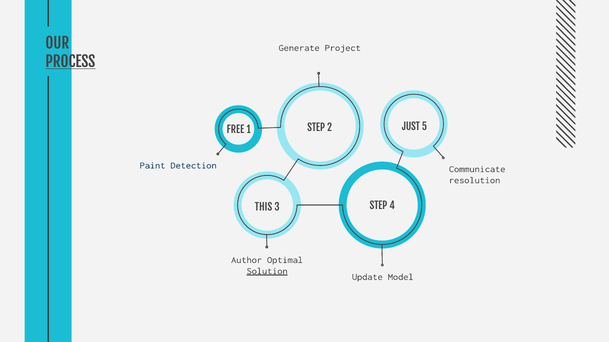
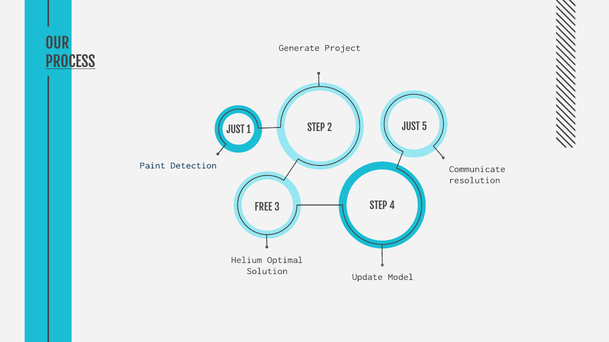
FREE: FREE -> JUST (236, 130)
THIS: THIS -> FREE (263, 208)
Author: Author -> Helium (247, 260)
Solution underline: present -> none (267, 271)
